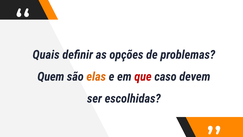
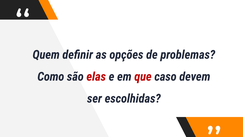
Quais: Quais -> Quem (46, 55)
Quem: Quem -> Como (51, 76)
elas colour: orange -> red (96, 76)
